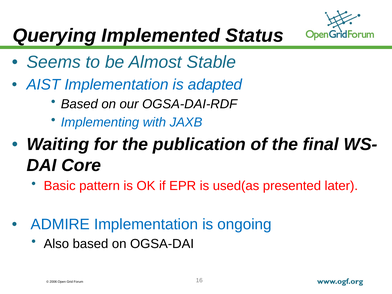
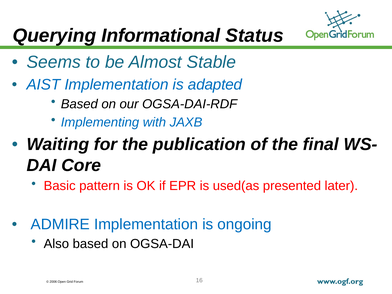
Implemented: Implemented -> Informational (161, 36)
